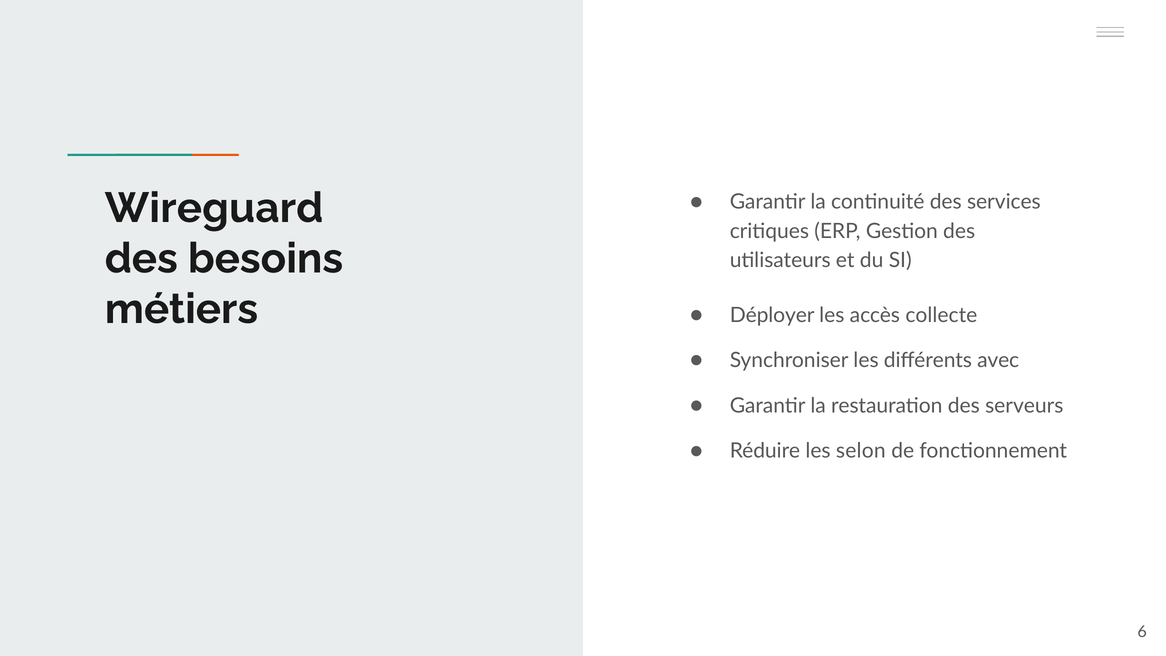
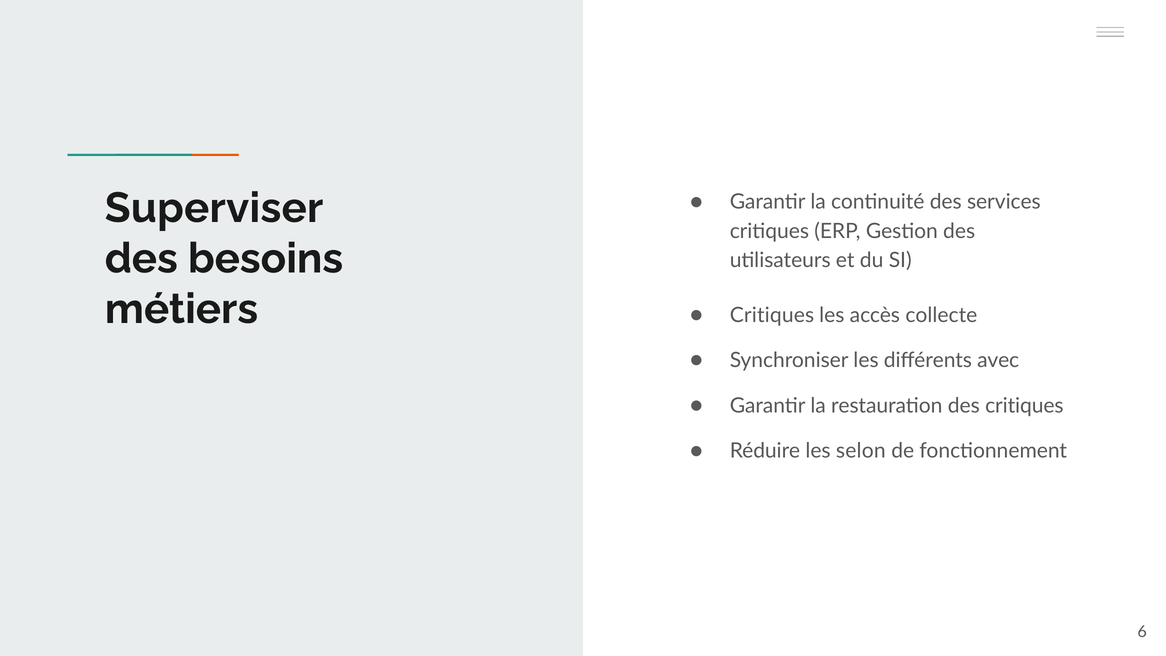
Wireguard: Wireguard -> Superviser (214, 208)
Déployer: Déployer -> Critiques (772, 315)
des serveurs: serveurs -> critiques (1024, 406)
